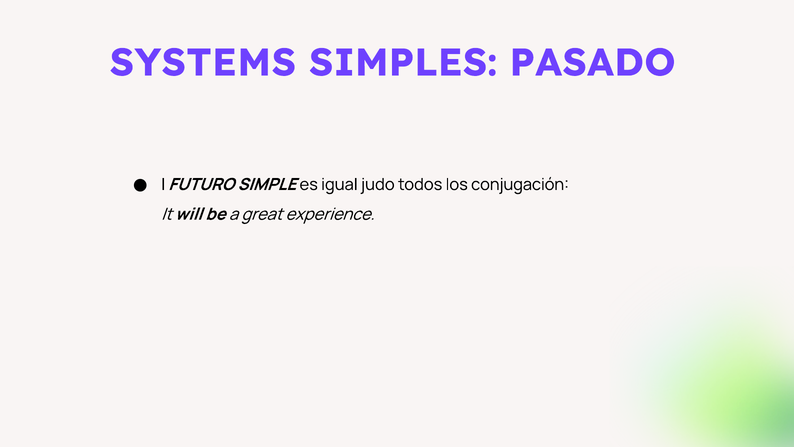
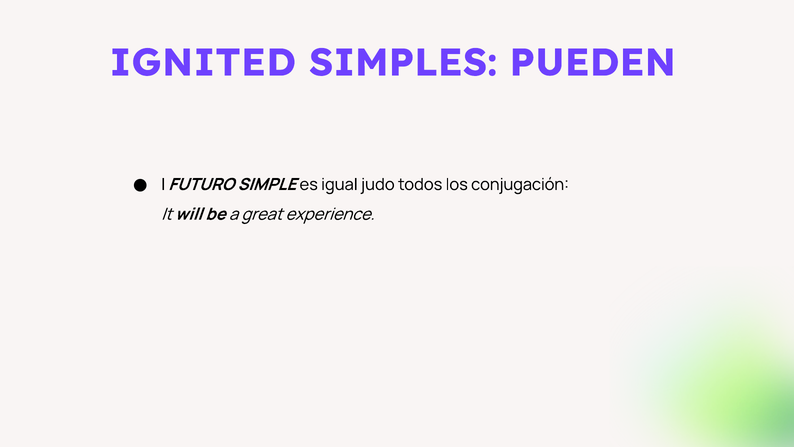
SYSTEMS: SYSTEMS -> IGNITED (203, 63)
PASADO: PASADO -> PUEDEN (593, 63)
